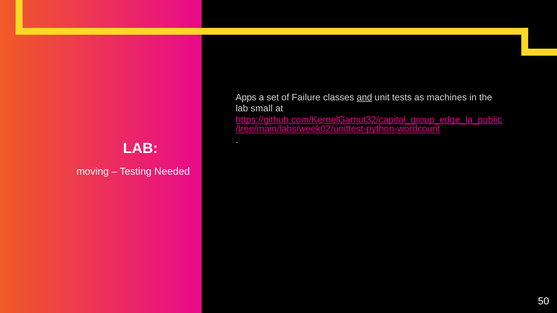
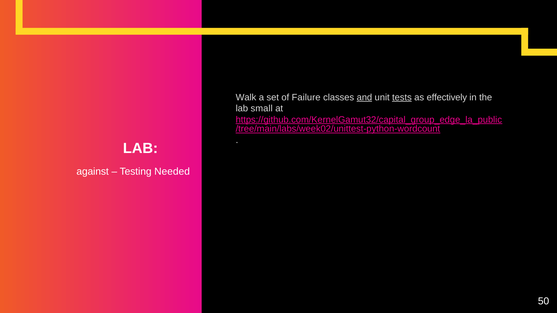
Apps: Apps -> Walk (246, 98)
tests underline: none -> present (402, 98)
machines: machines -> effectively (447, 98)
moving: moving -> against (93, 172)
